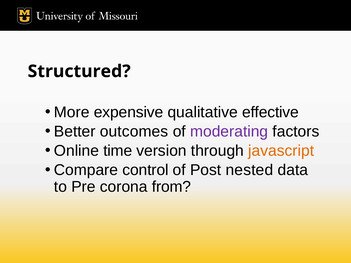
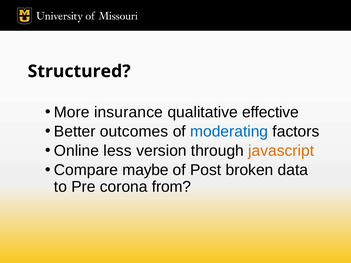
expensive: expensive -> insurance (128, 112)
moderating colour: purple -> blue (229, 132)
time: time -> less (118, 151)
control: control -> maybe (146, 170)
nested: nested -> broken (250, 170)
